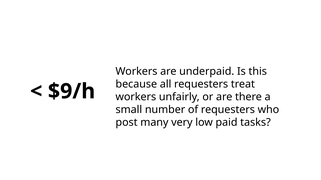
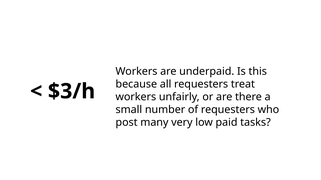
$9/h: $9/h -> $3/h (72, 92)
